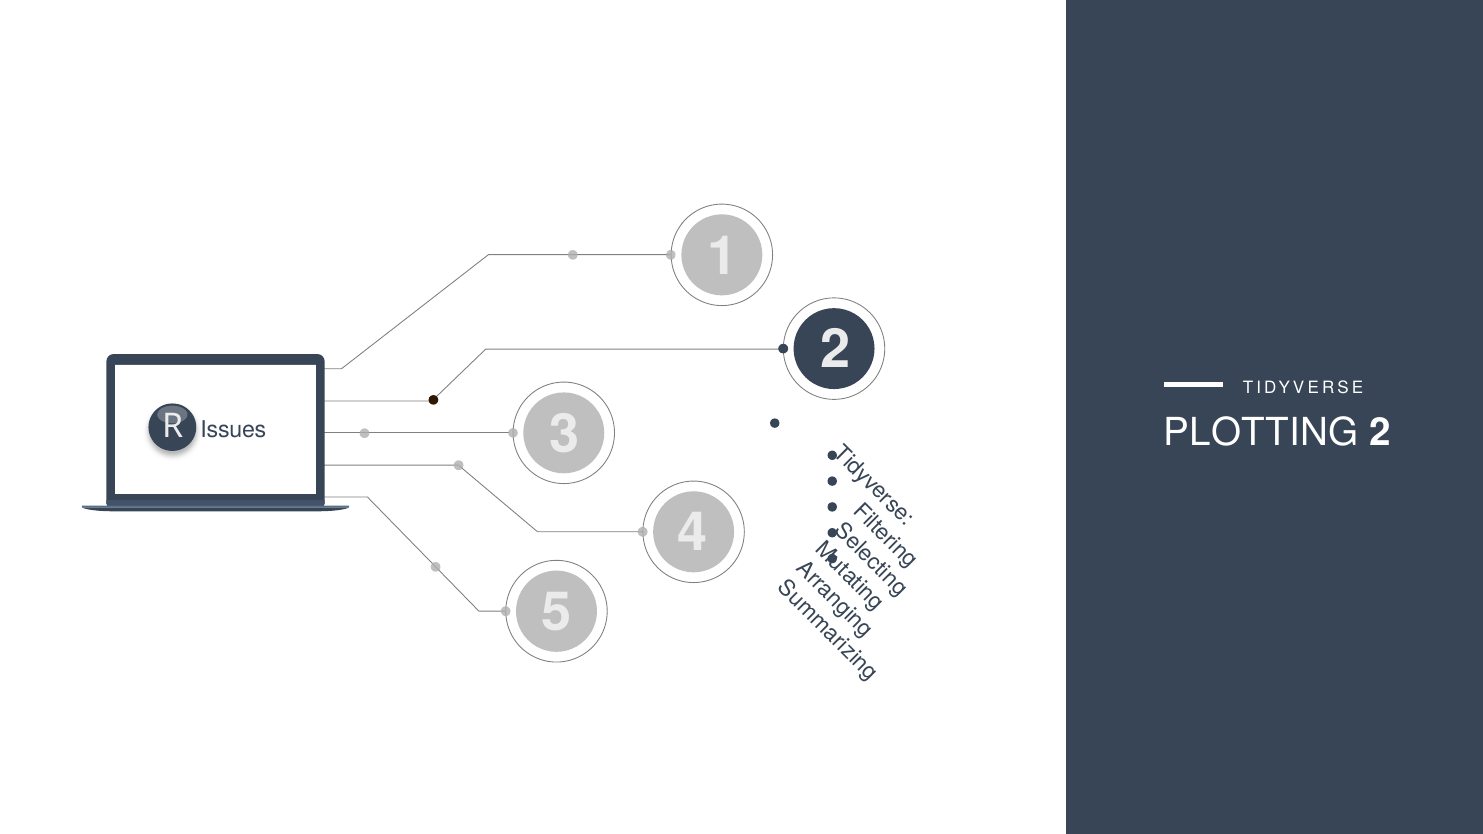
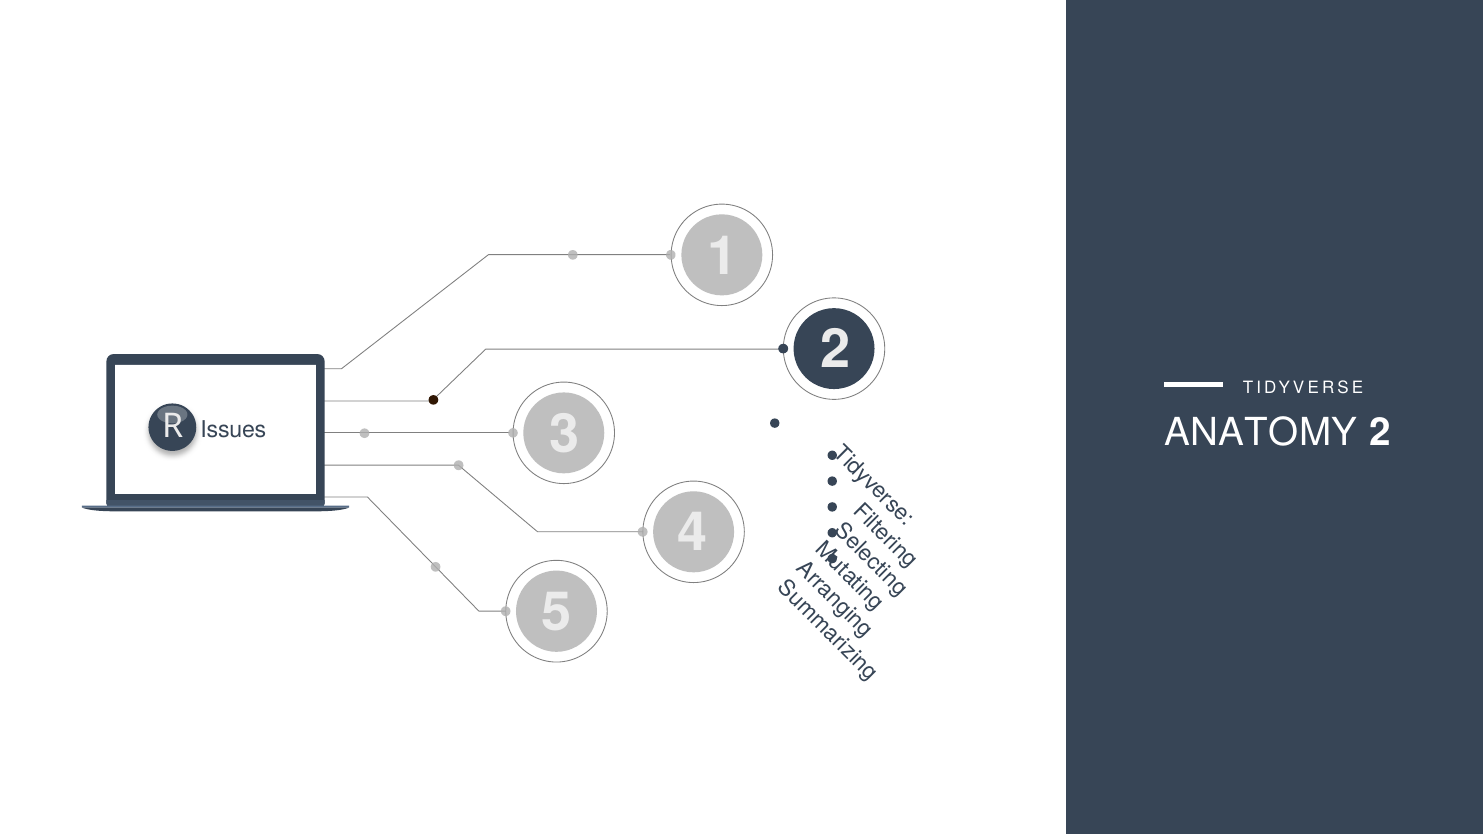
PLOTTING: PLOTTING -> ANATOMY (1261, 433)
